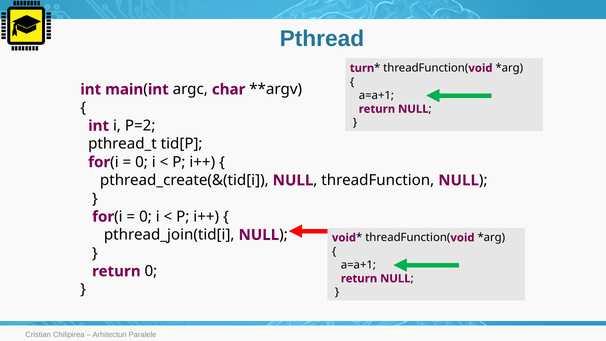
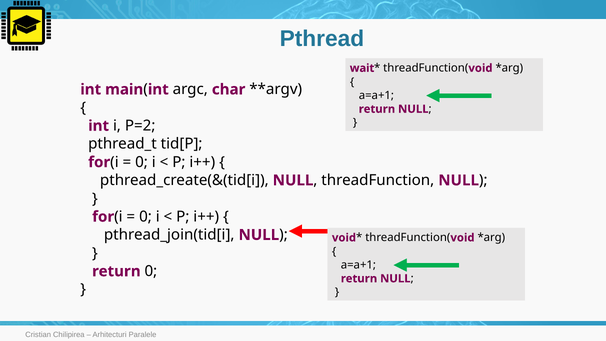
turn: turn -> wait (362, 68)
